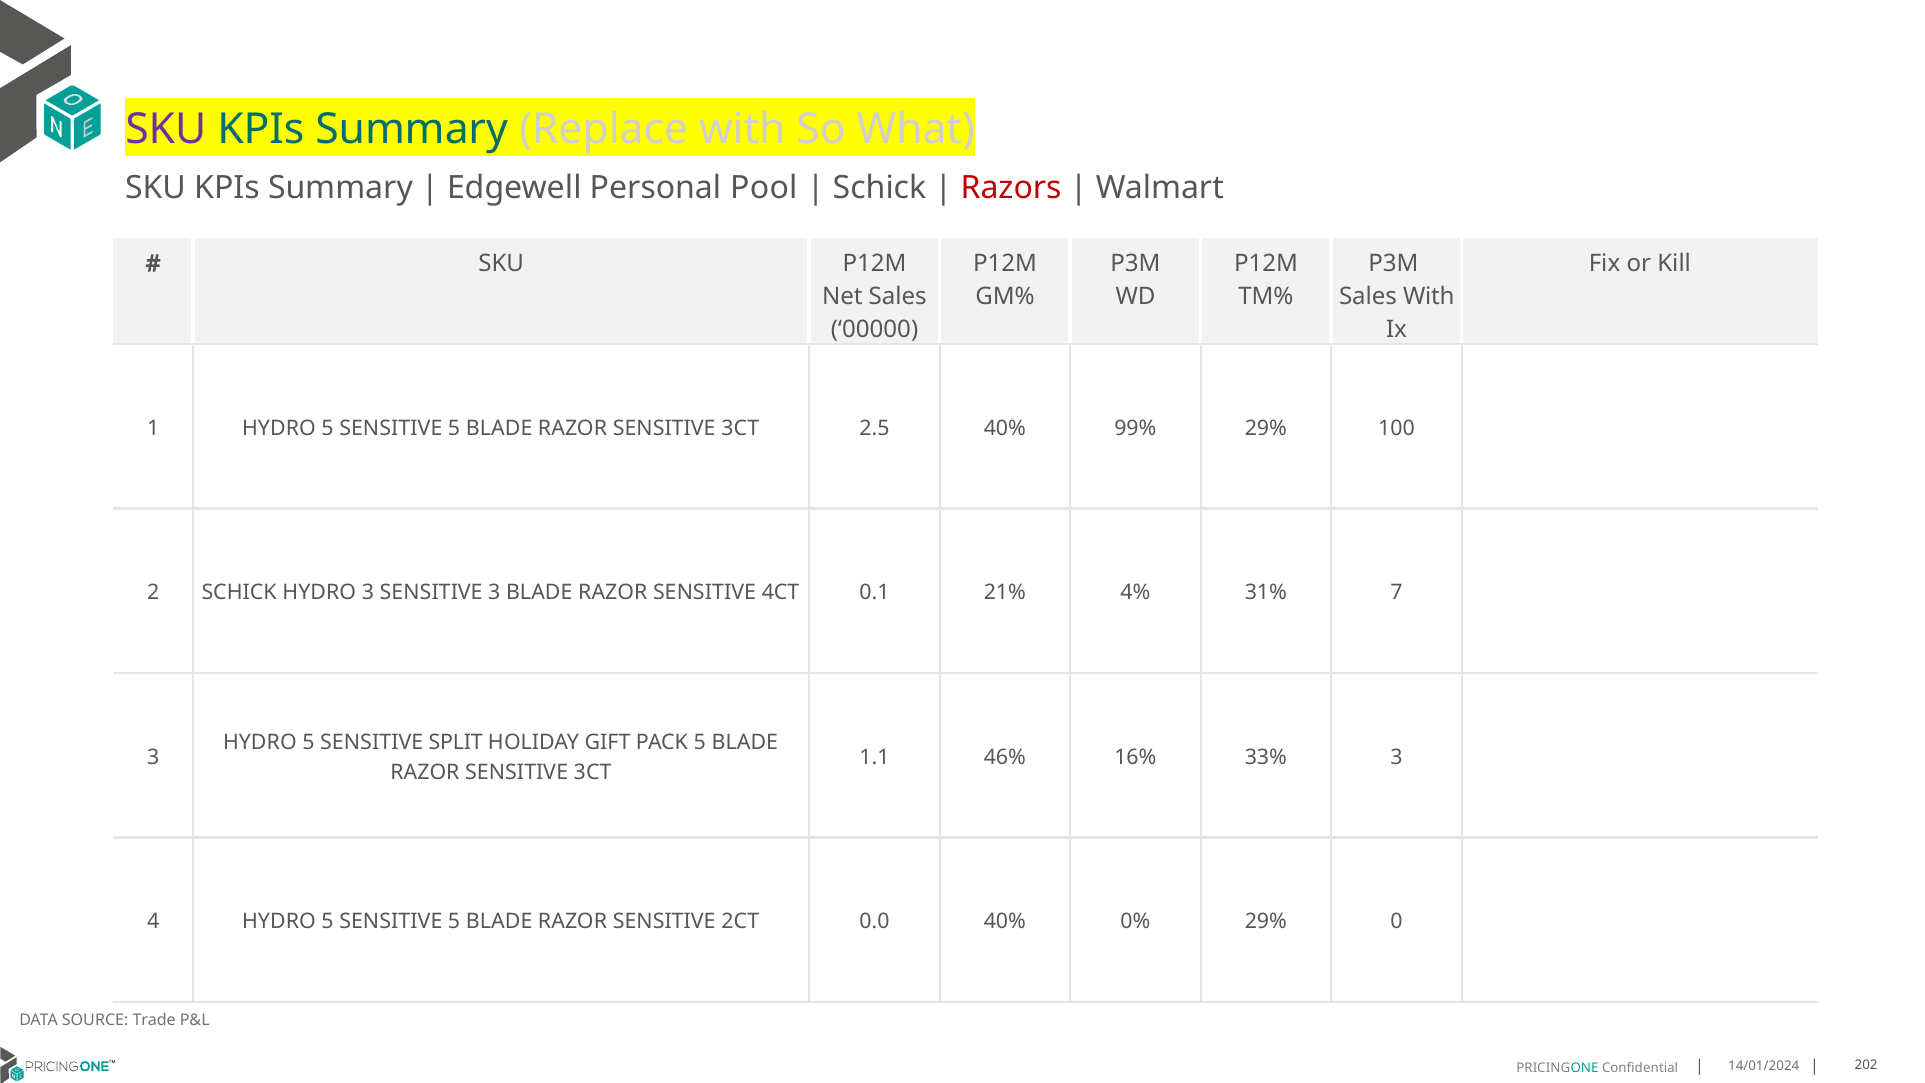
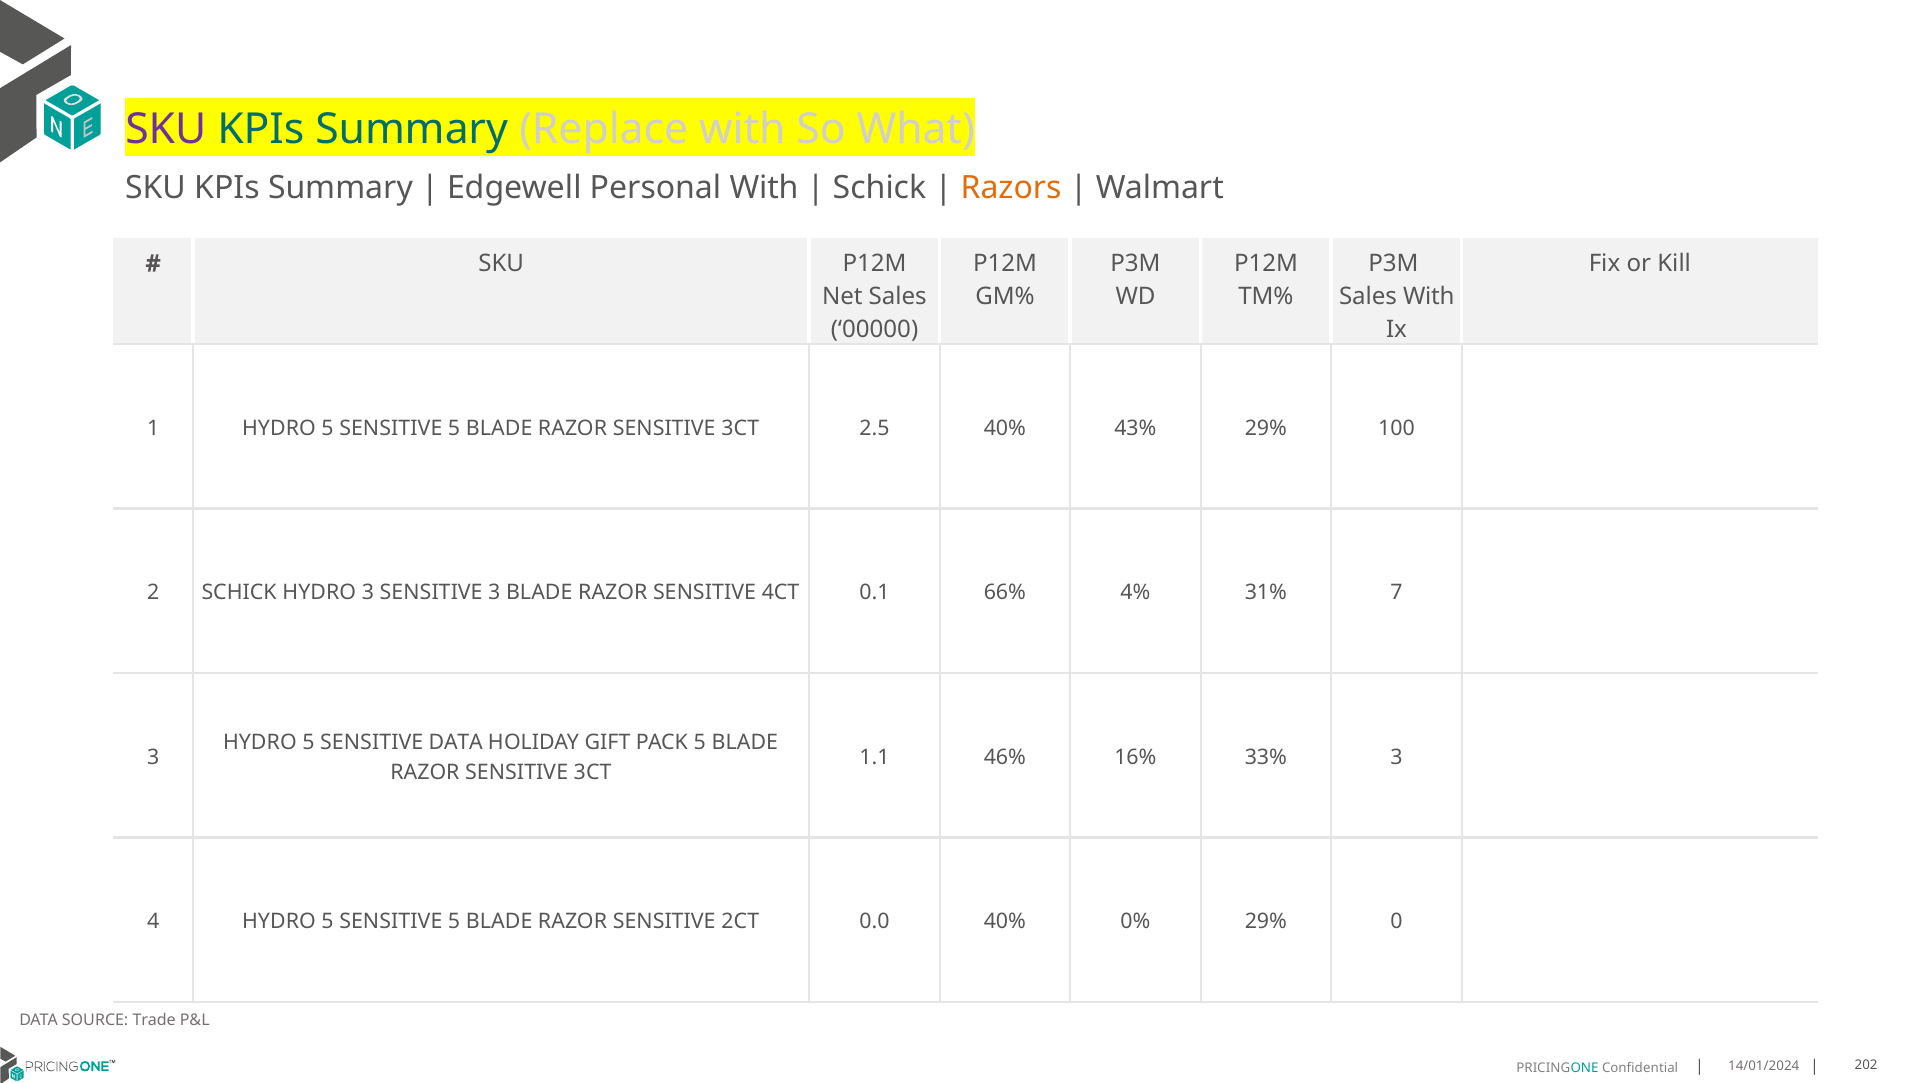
Personal Pool: Pool -> With (764, 188)
Razors colour: red -> orange (1011, 188)
99%: 99% -> 43% (1135, 428)
21%: 21% -> 66% (1005, 593)
SENSITIVE SPLIT: SPLIT -> DATA (456, 742)
